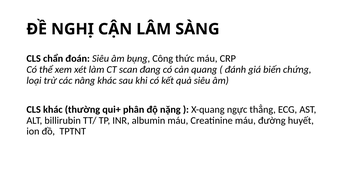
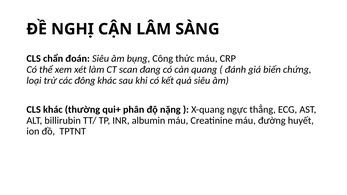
nâng: nâng -> đông (85, 81)
